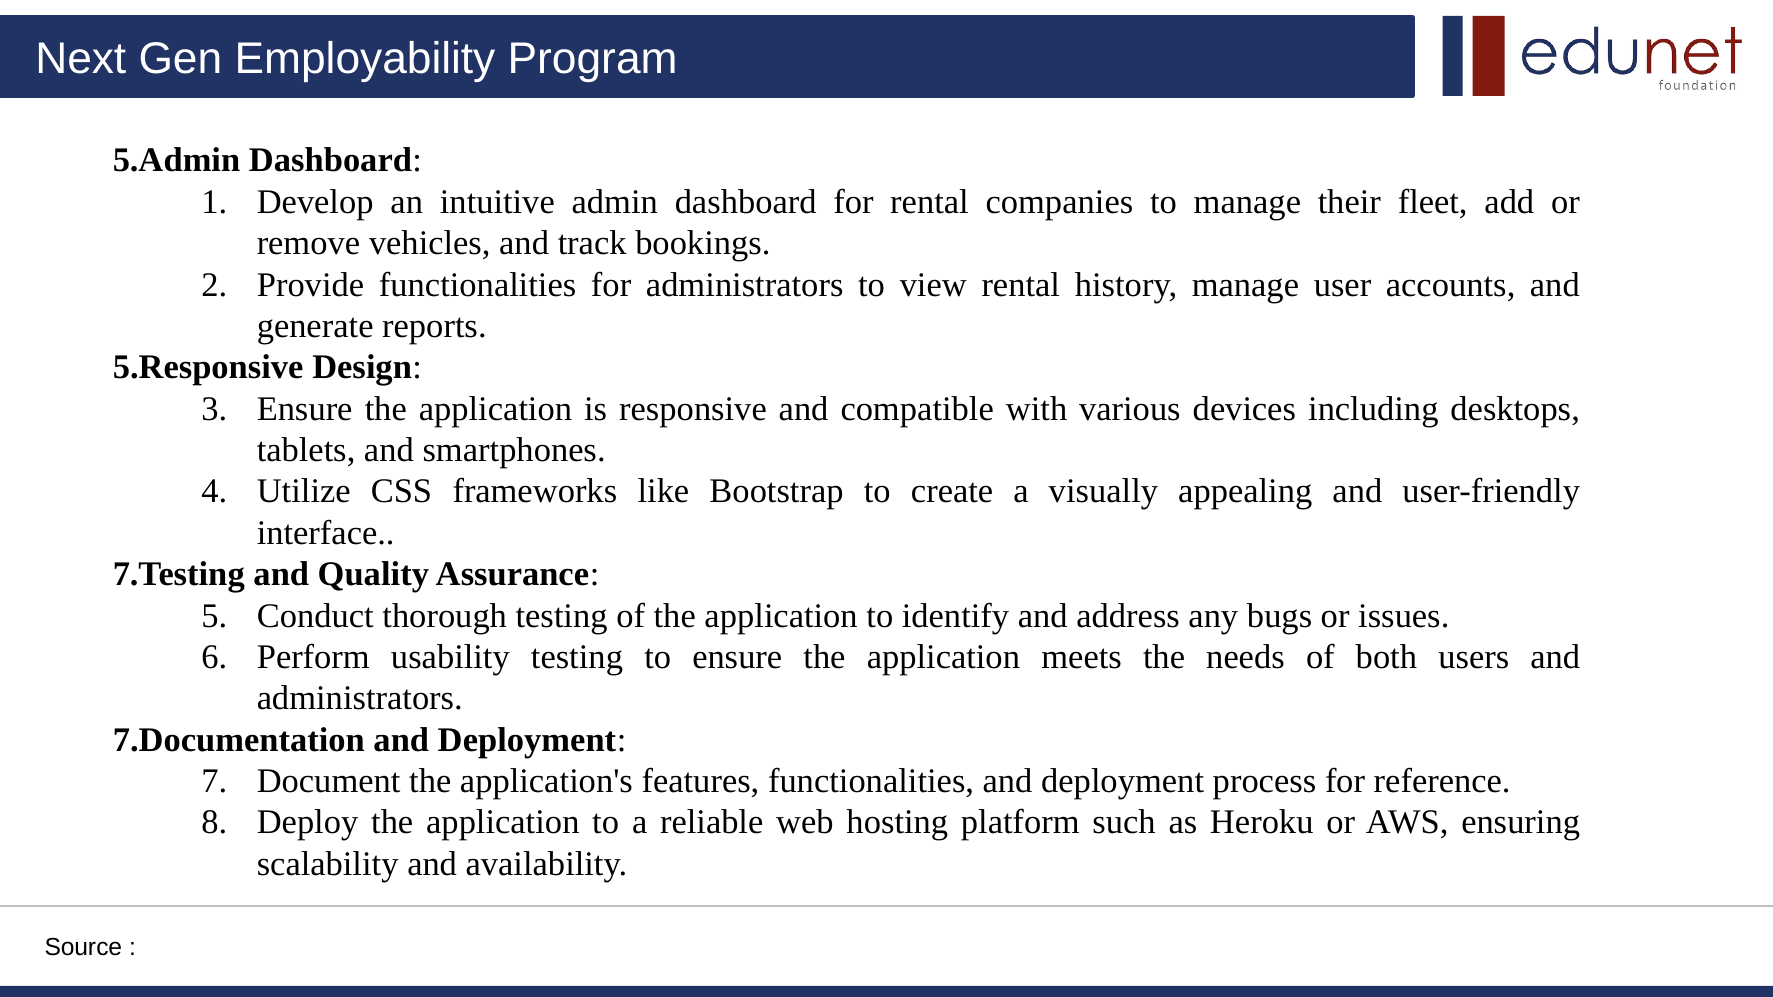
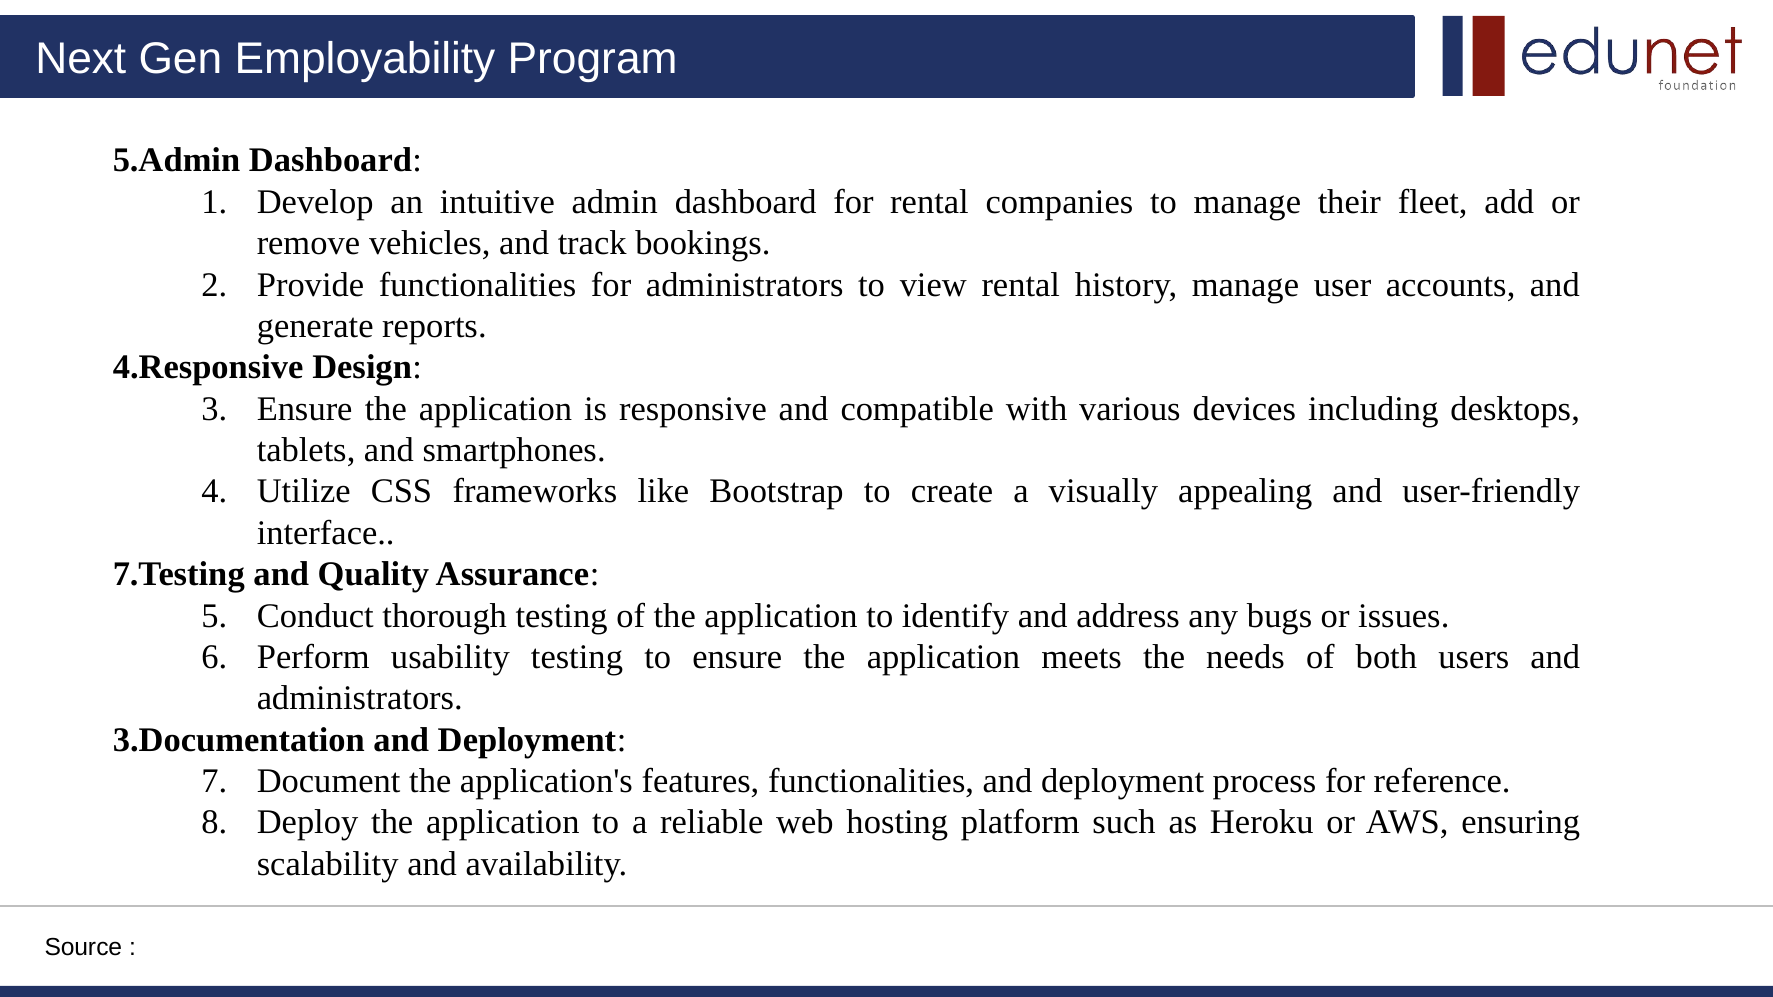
5.Responsive: 5.Responsive -> 4.Responsive (208, 368)
7.Documentation: 7.Documentation -> 3.Documentation (239, 740)
